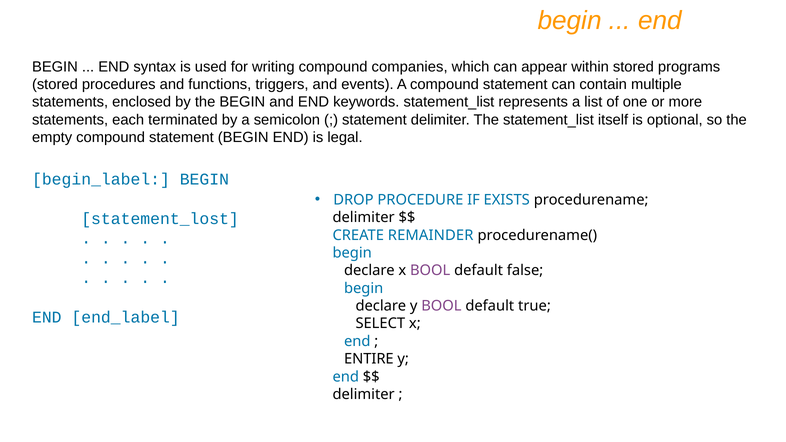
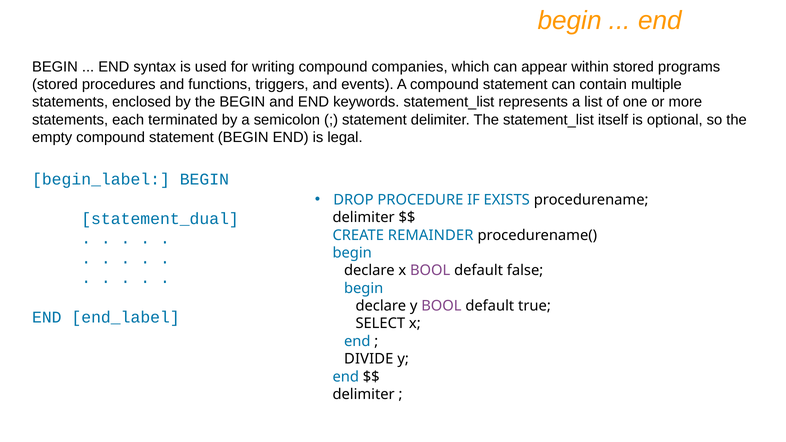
statement_lost: statement_lost -> statement_dual (160, 219)
ENTIRE: ENTIRE -> DIVIDE (369, 359)
